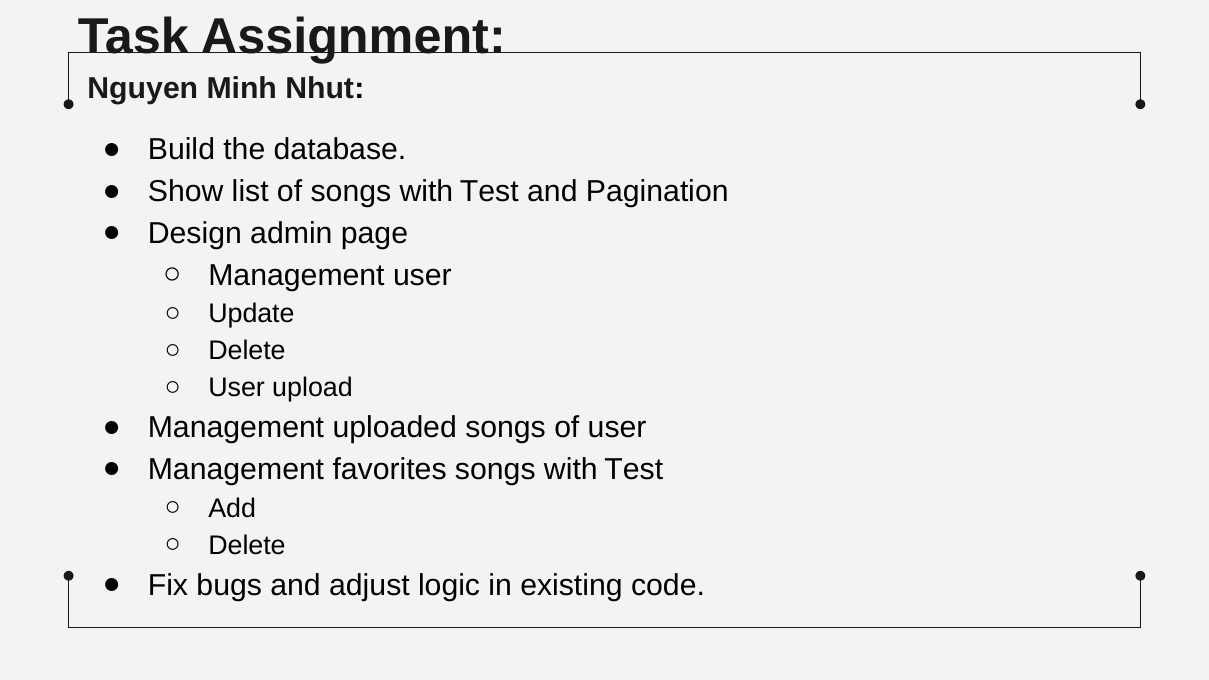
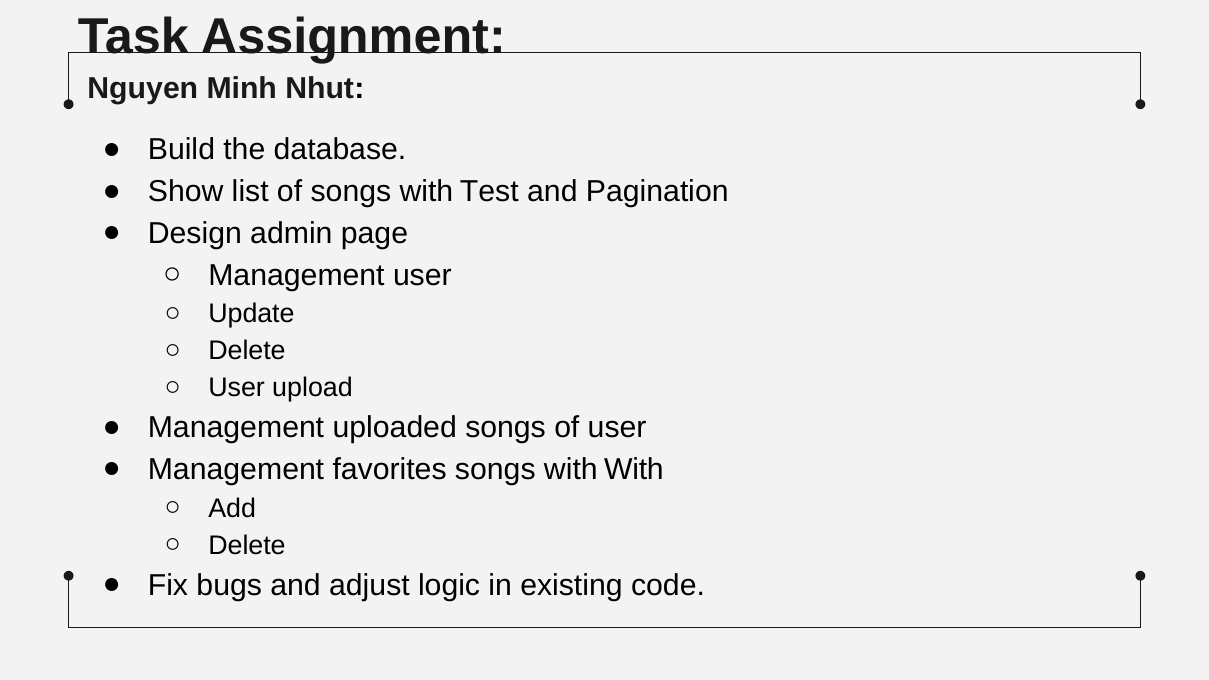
favorites songs with Test: Test -> With (634, 470)
